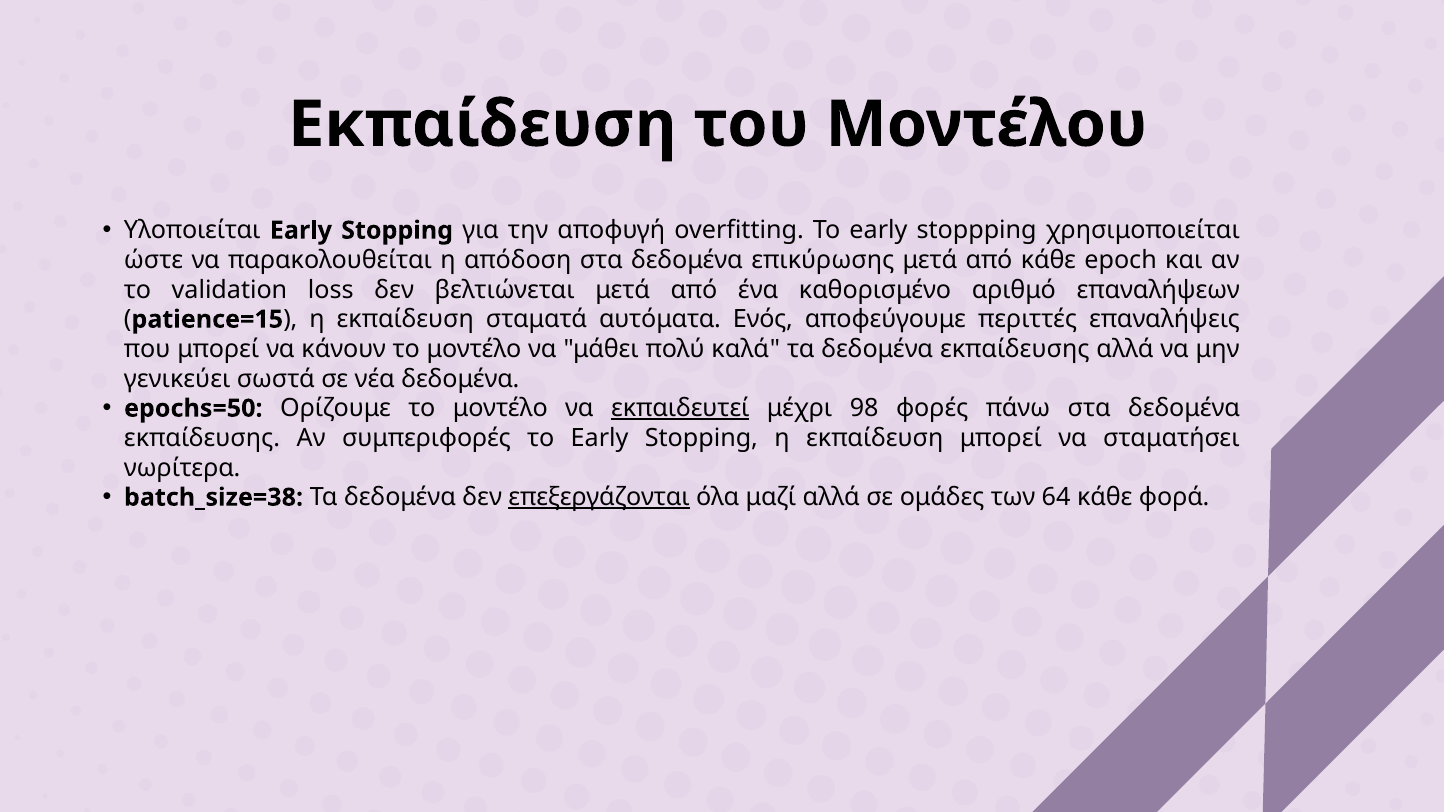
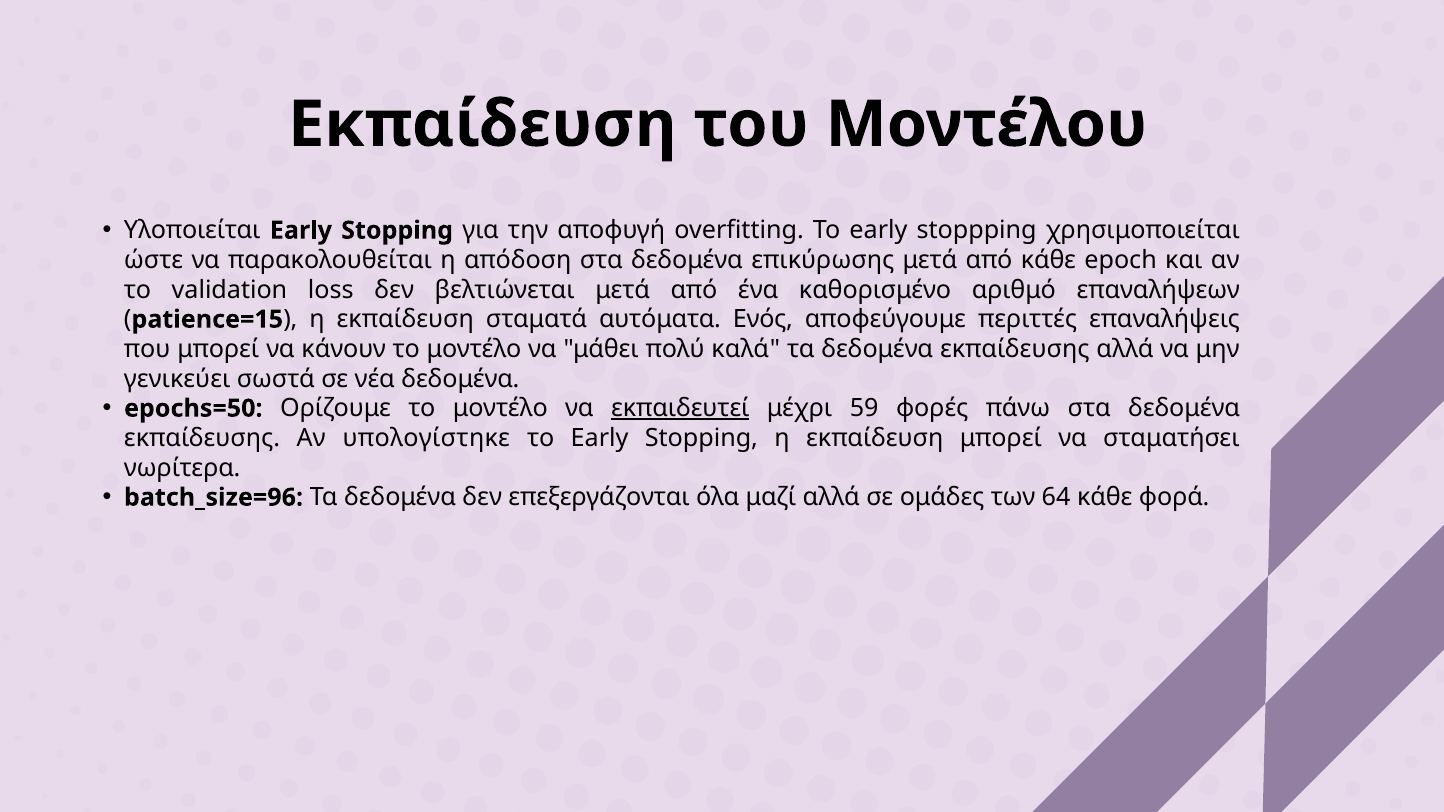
98: 98 -> 59 (864, 408)
συμπεριφορές: συμπεριφορές -> υπολογίστηκε (426, 438)
batch_size=38: batch_size=38 -> batch_size=96 (214, 498)
επεξεργάζονται underline: present -> none (599, 498)
